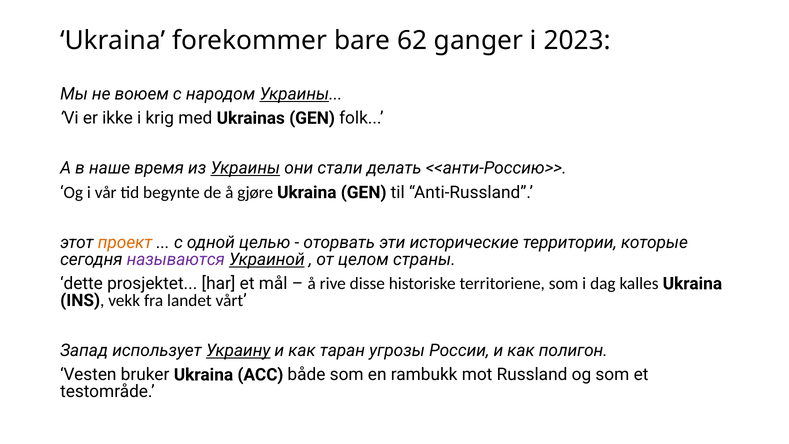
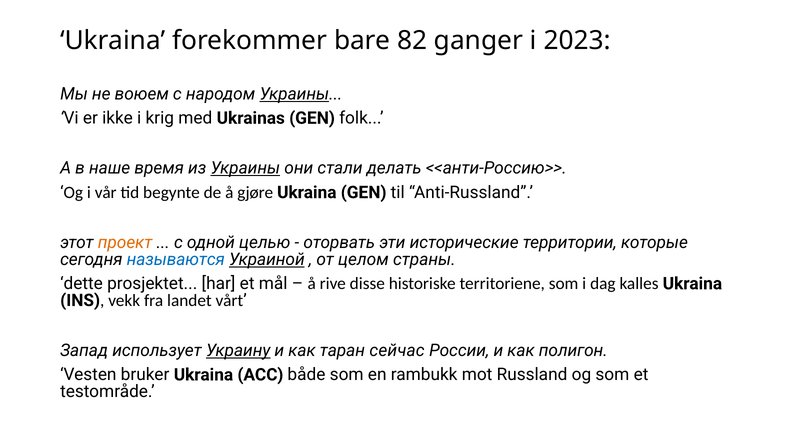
62: 62 -> 82 (412, 41)
называются colour: purple -> blue (176, 259)
угрозы: угрозы -> сейчас (397, 350)
